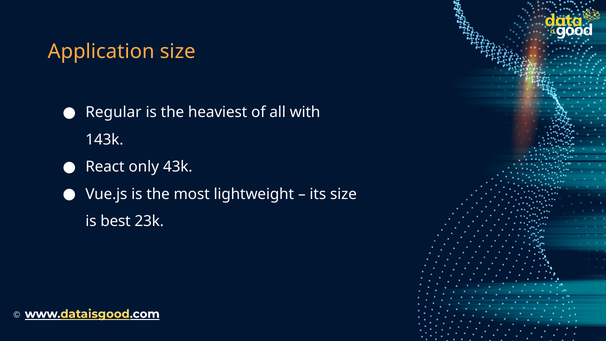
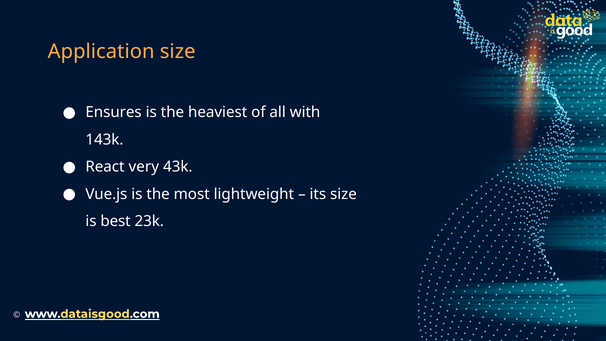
Regular: Regular -> Ensures (114, 112)
only: only -> very (144, 167)
